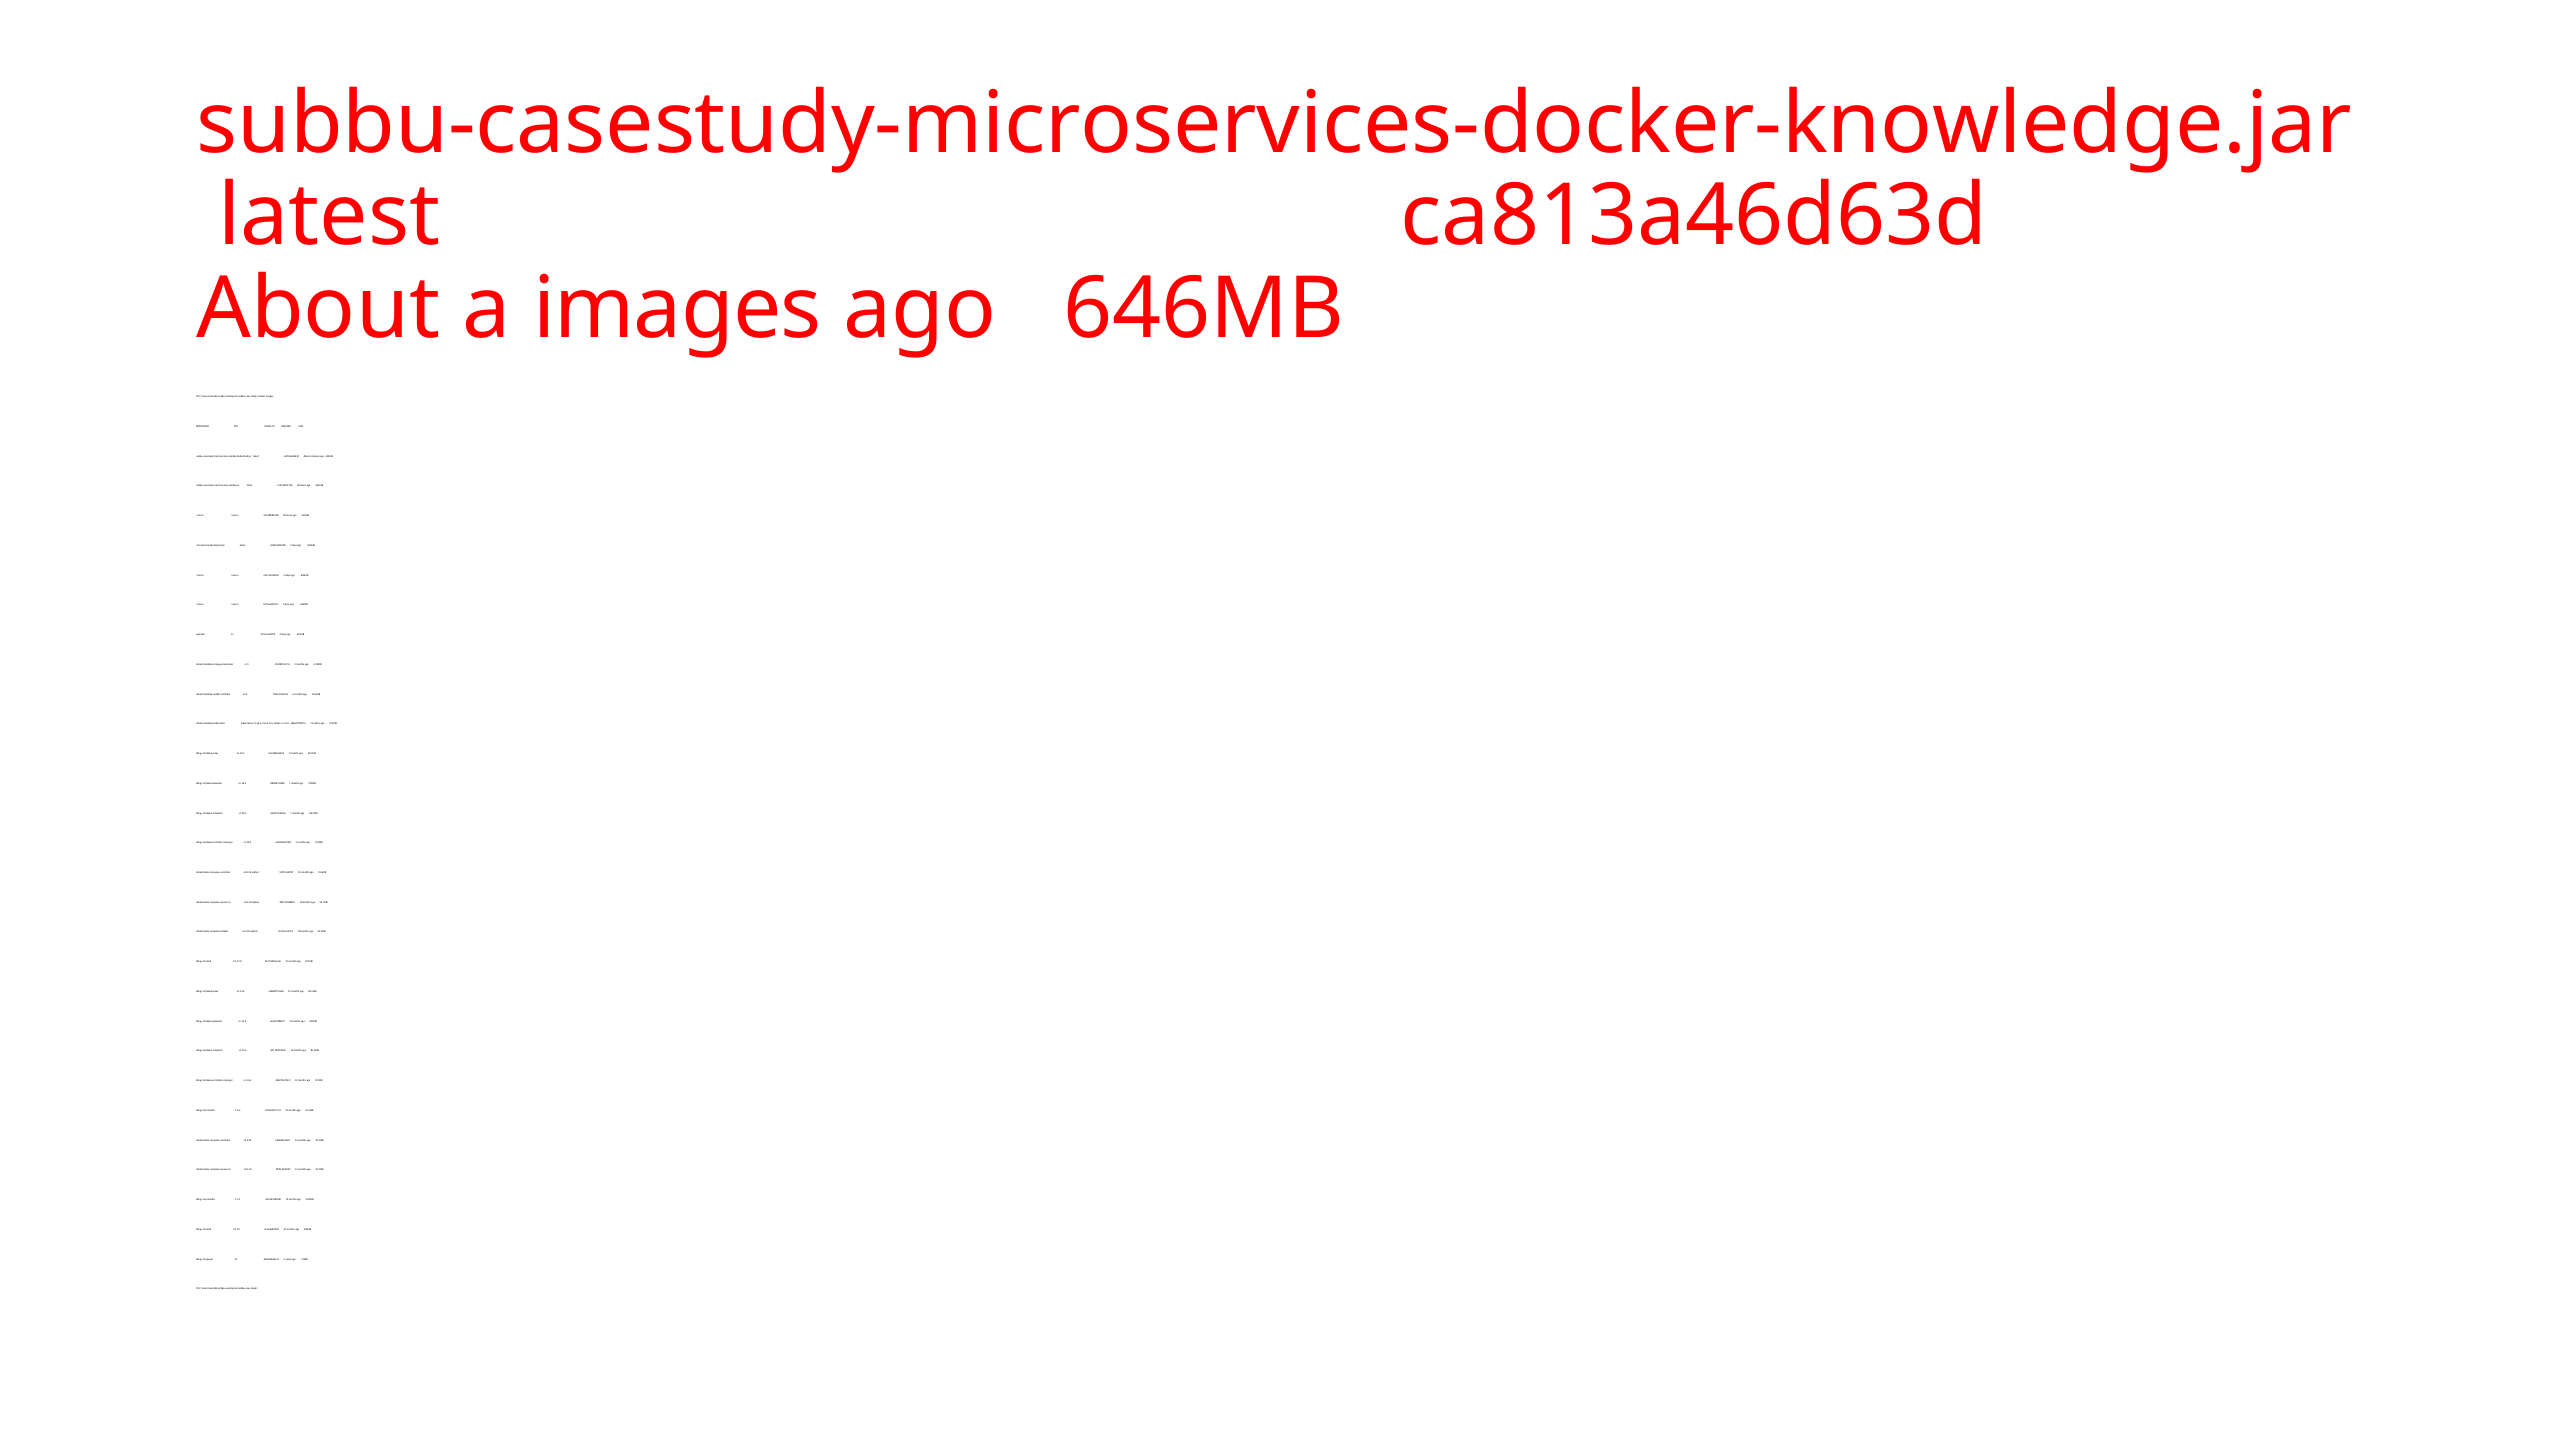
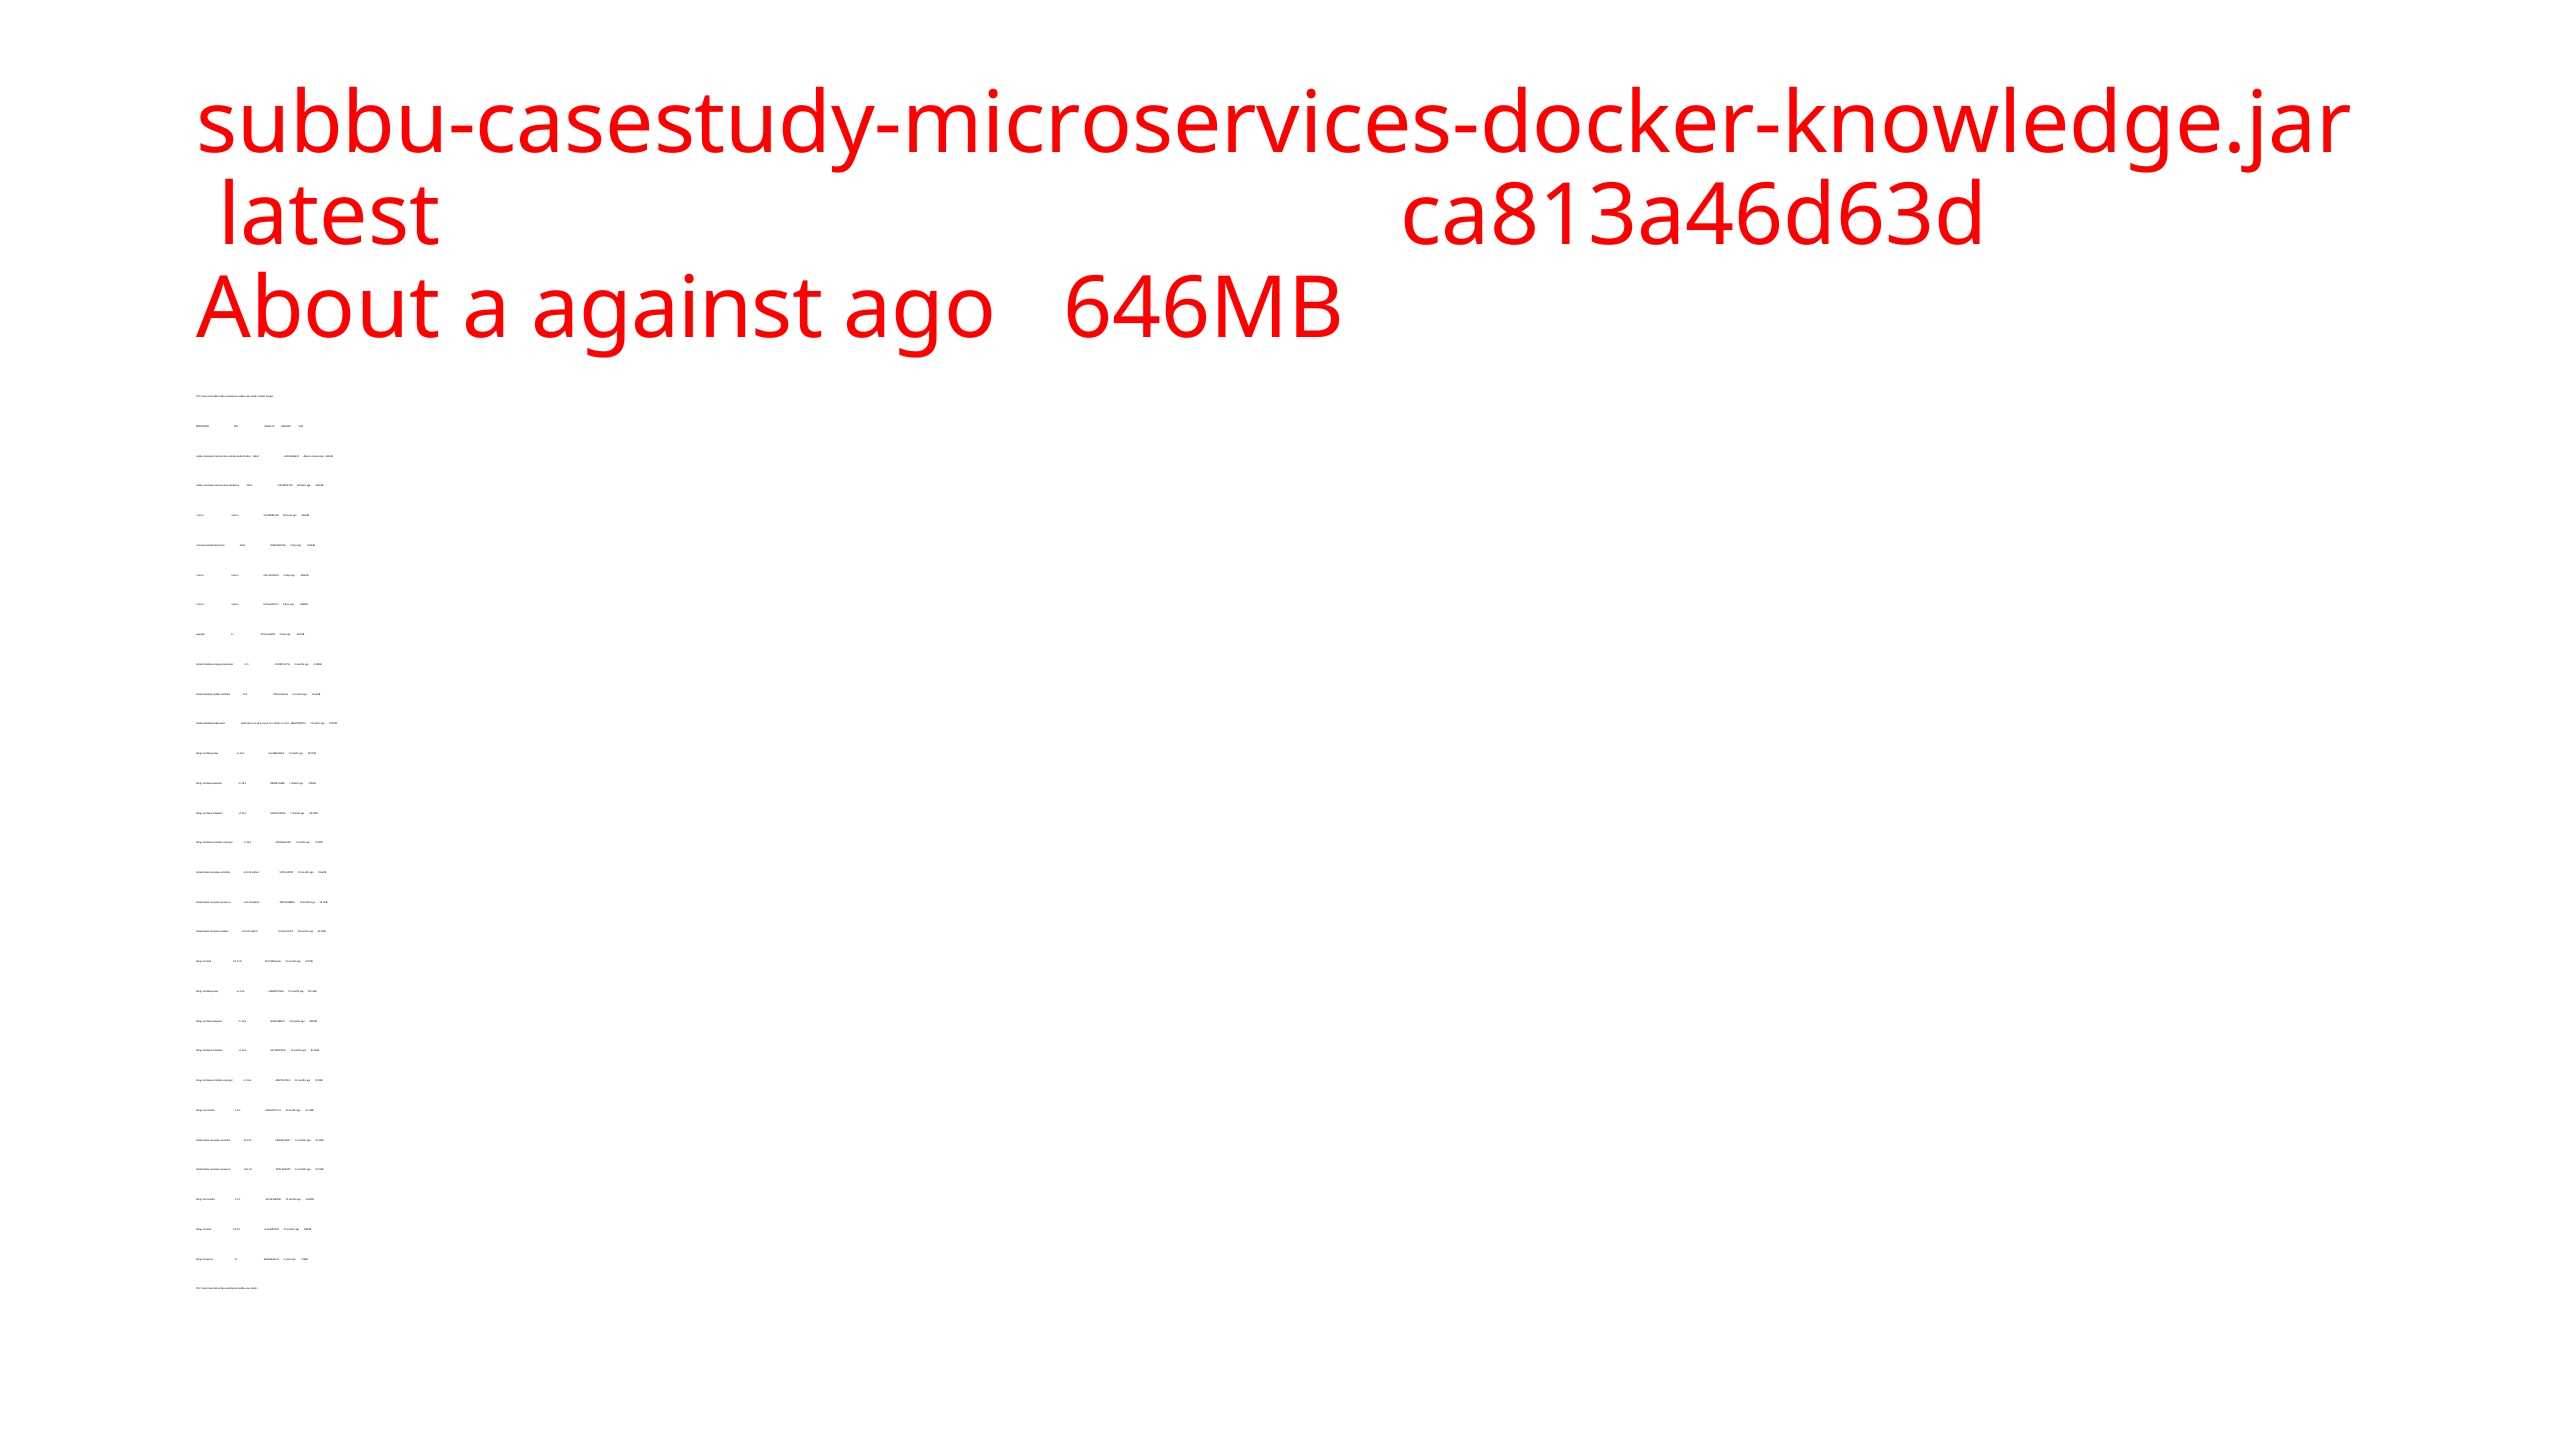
a images: images -> against (677, 309)
